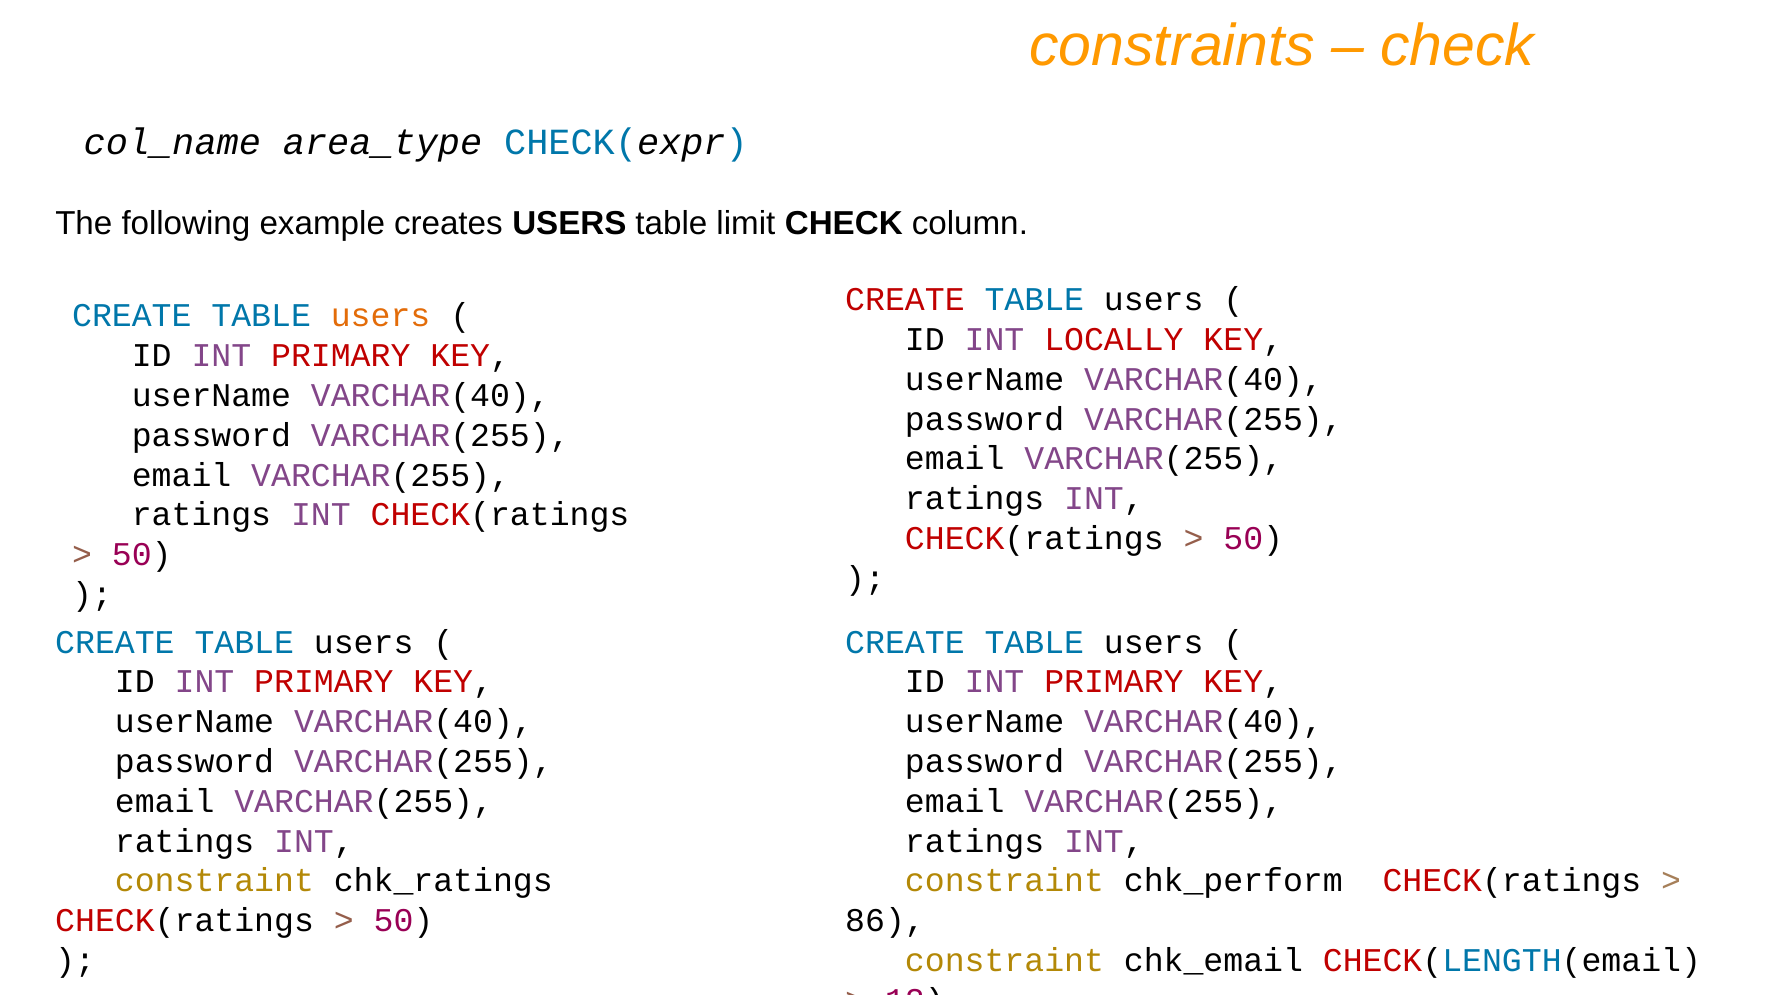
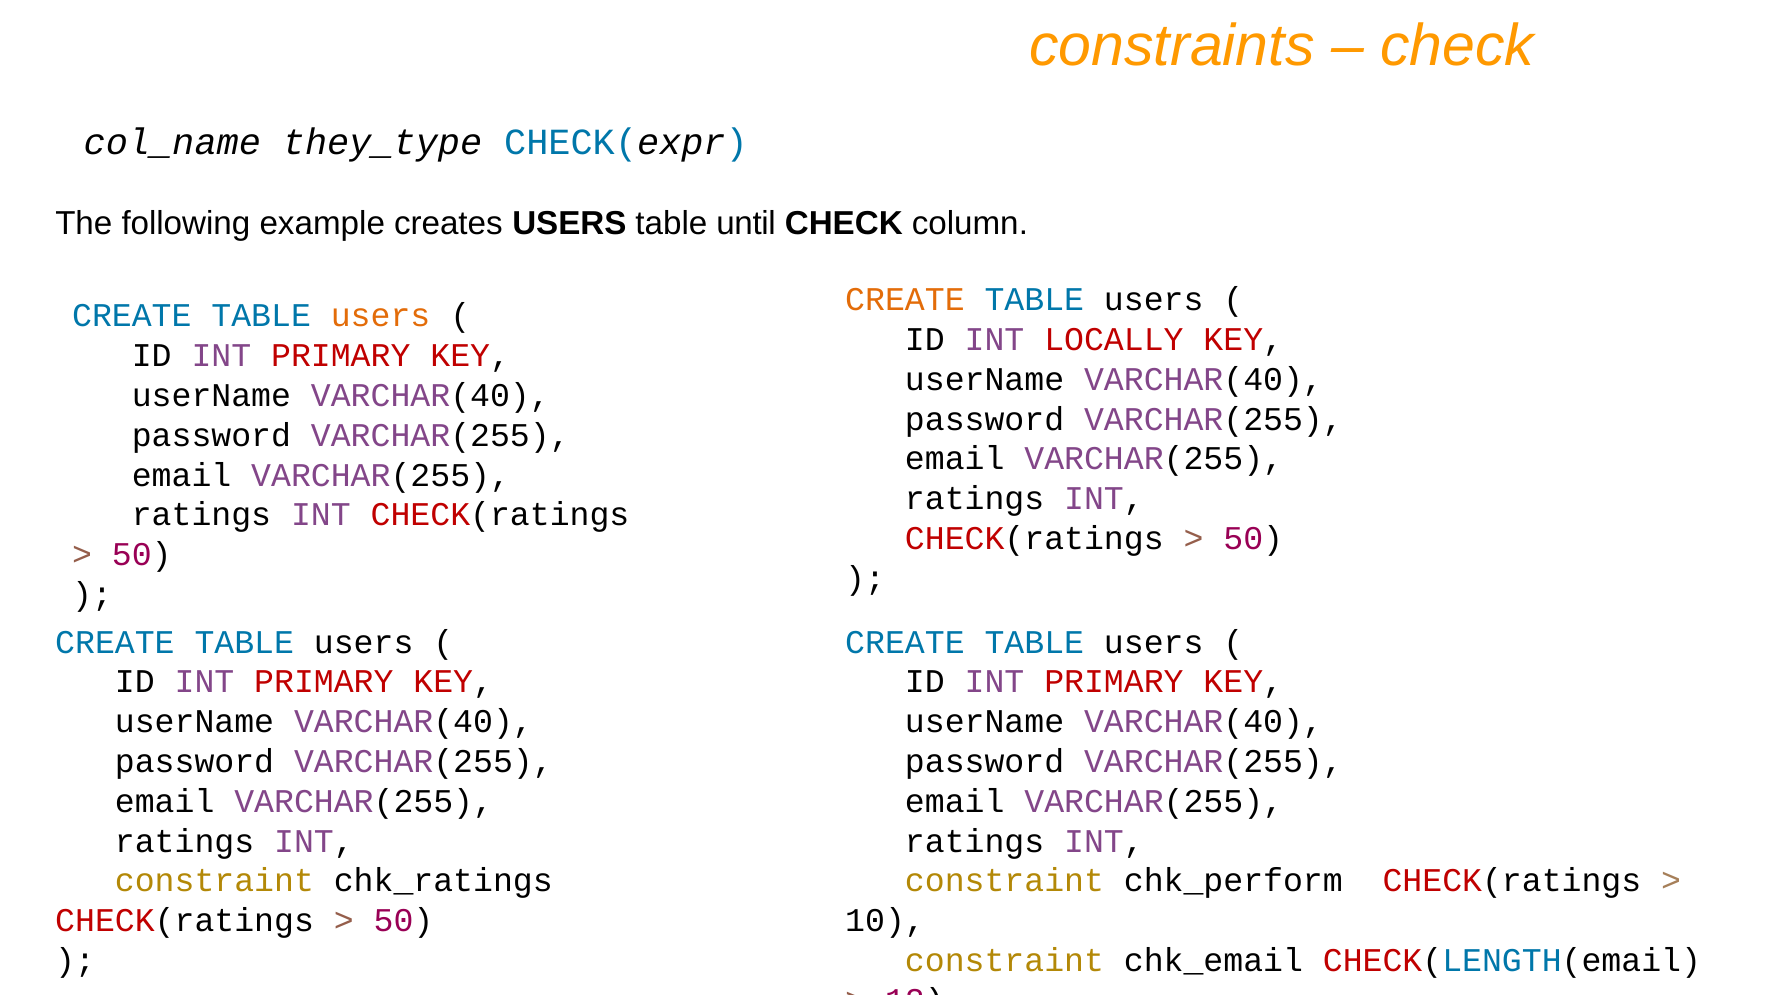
area_type: area_type -> they_type (383, 142)
limit: limit -> until (746, 223)
CREATE colour: red -> orange (905, 300)
86: 86 -> 10 (885, 921)
